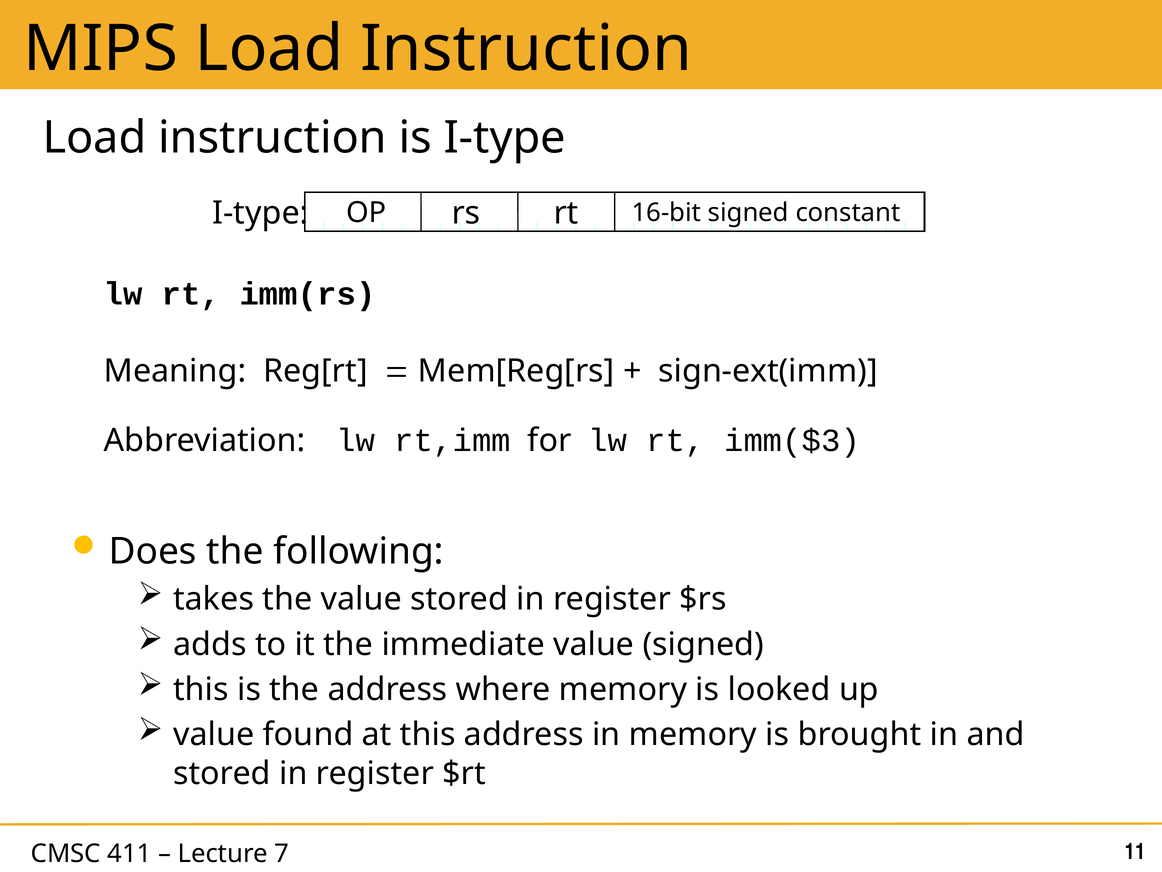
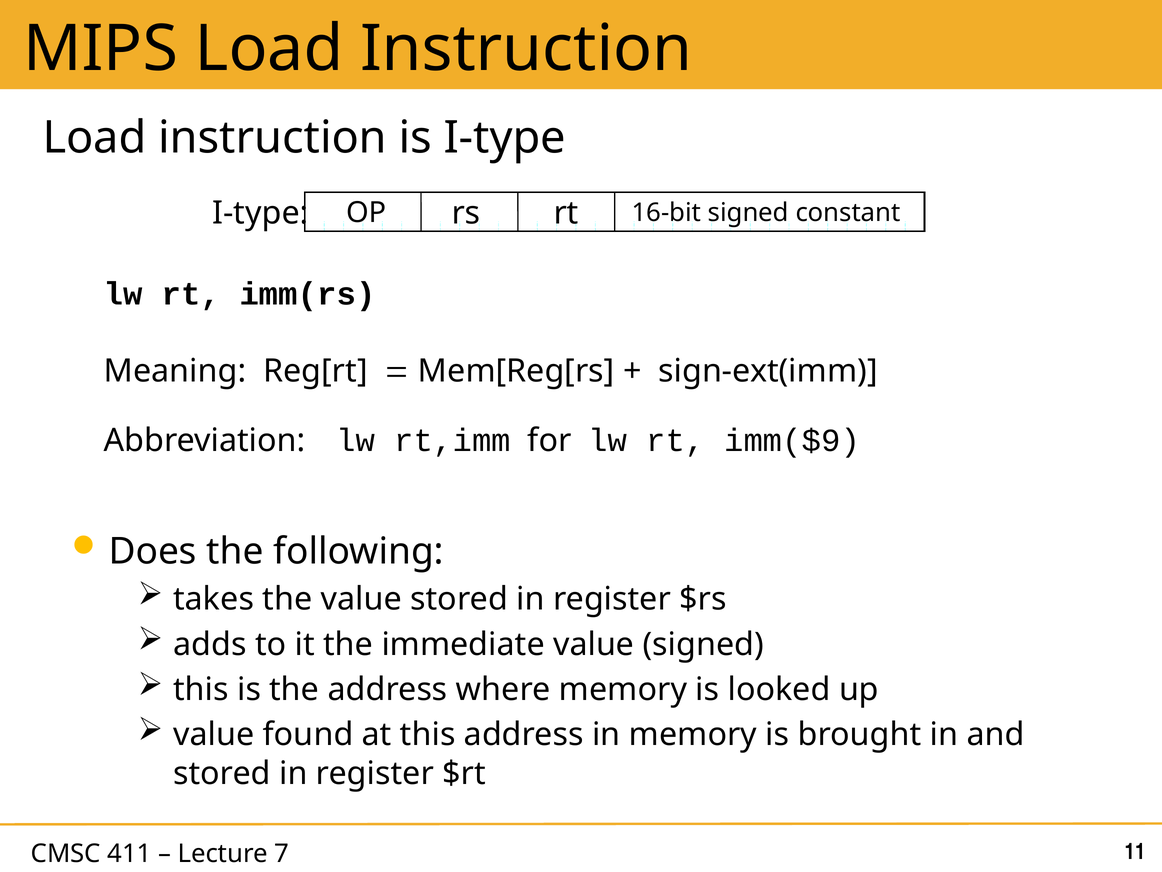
imm($3: imm($3 -> imm($9 (792, 440)
